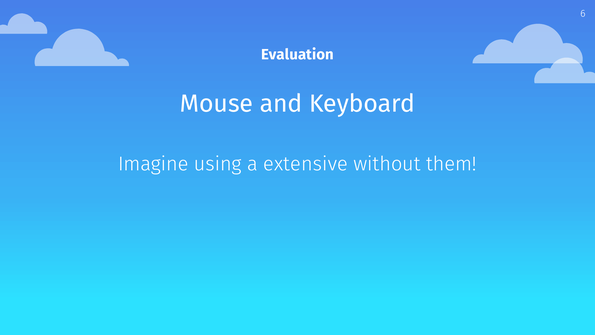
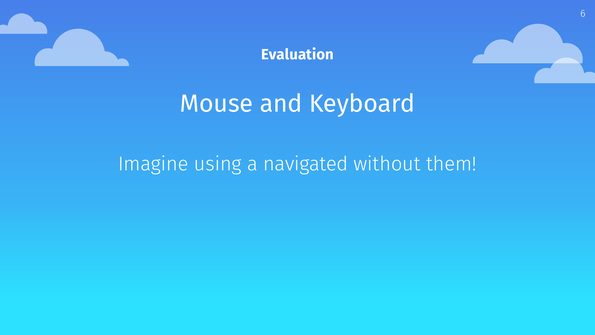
extensive: extensive -> navigated (306, 164)
